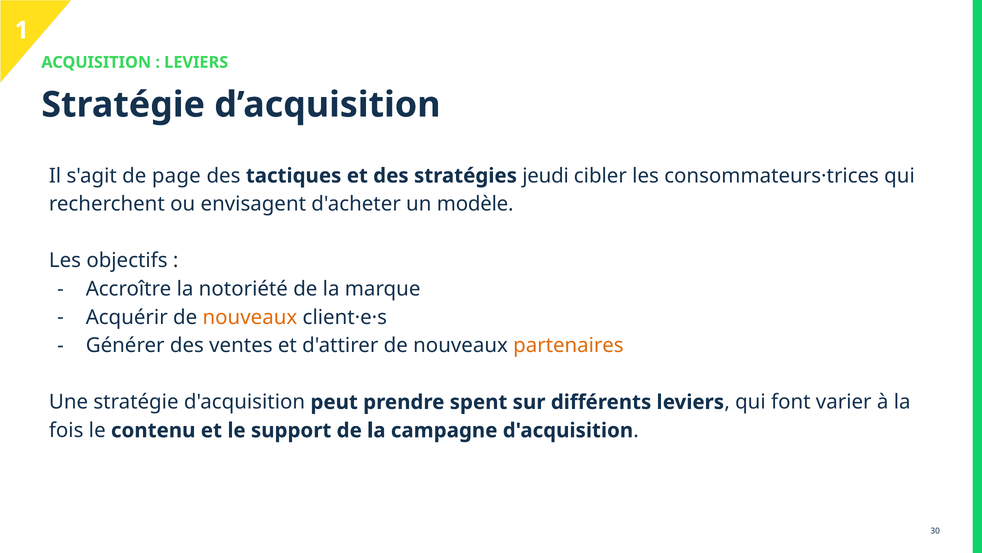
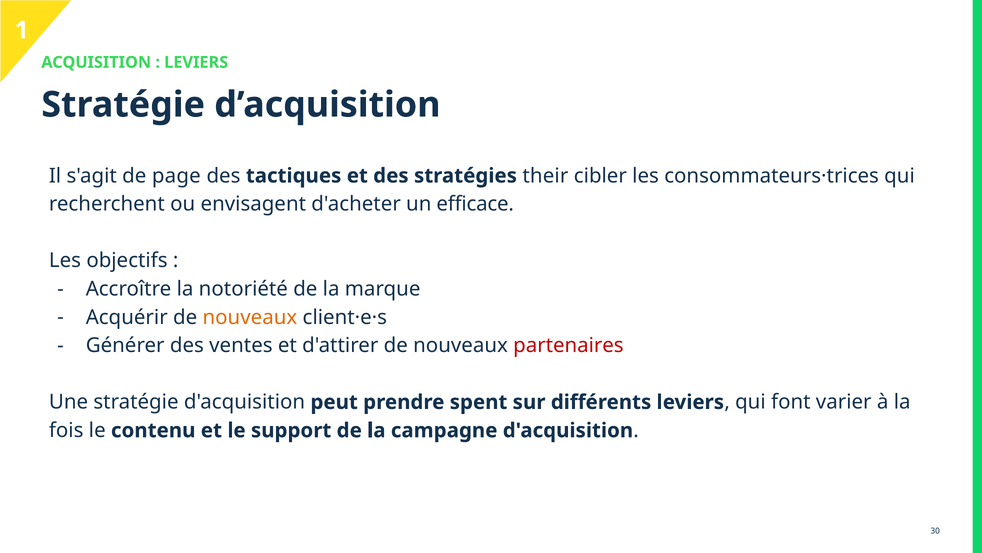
jeudi: jeudi -> their (545, 176)
modèle: modèle -> efficace (475, 204)
partenaires colour: orange -> red (568, 345)
